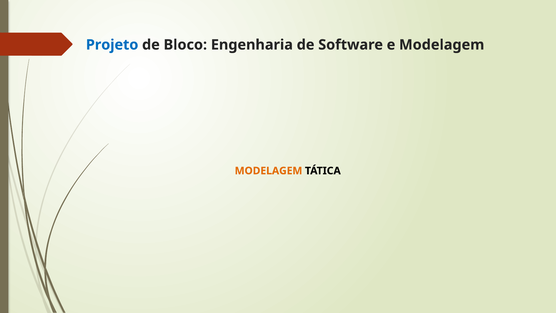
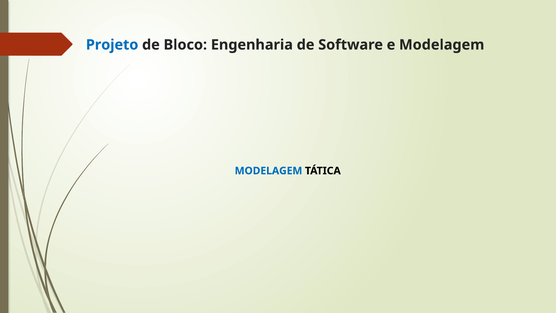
MODELAGEM colour: orange -> blue (269, 171)
